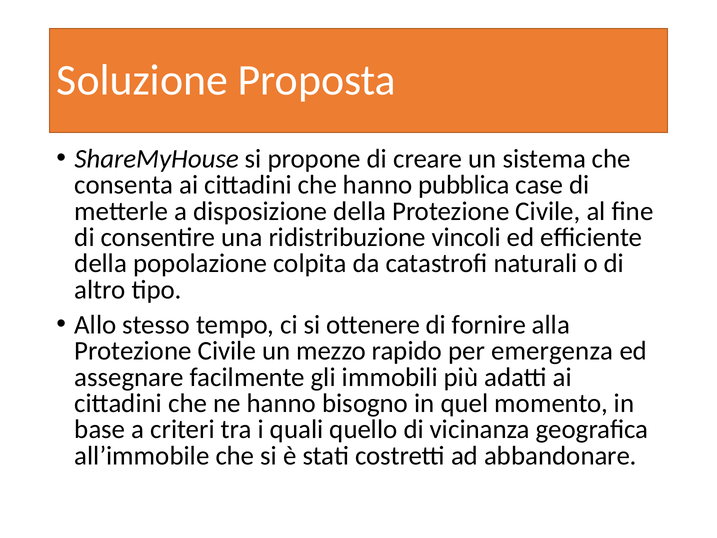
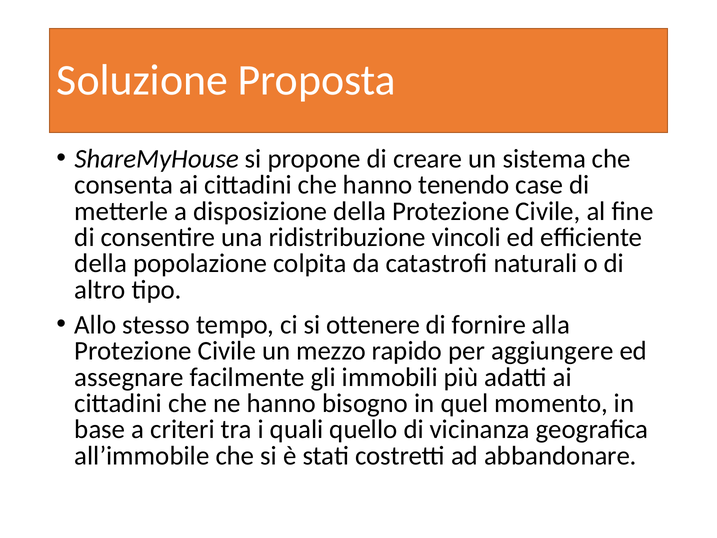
pubblica: pubblica -> tenendo (464, 185)
emergenza: emergenza -> aggiungere (552, 351)
